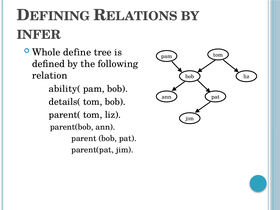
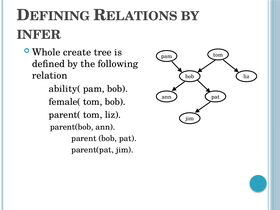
define: define -> create (77, 52)
details(: details( -> female( (65, 102)
